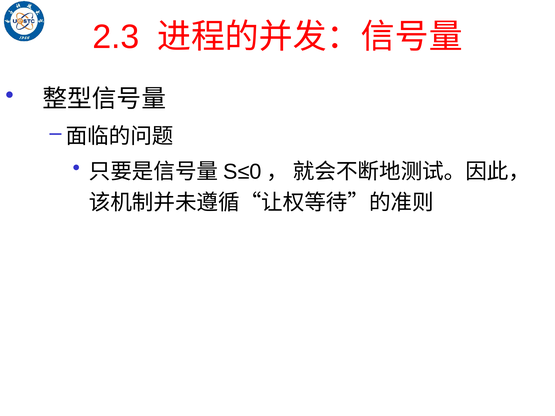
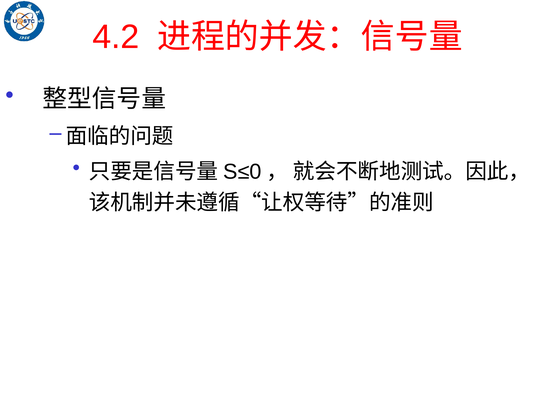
2.3: 2.3 -> 4.2 (116, 37)
